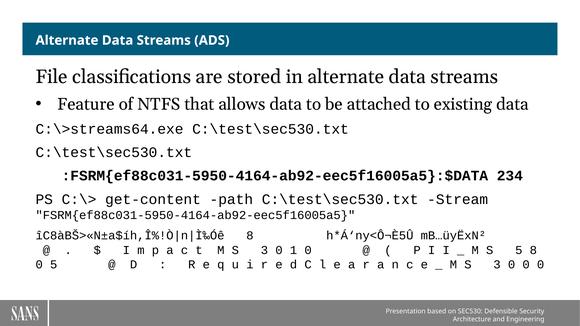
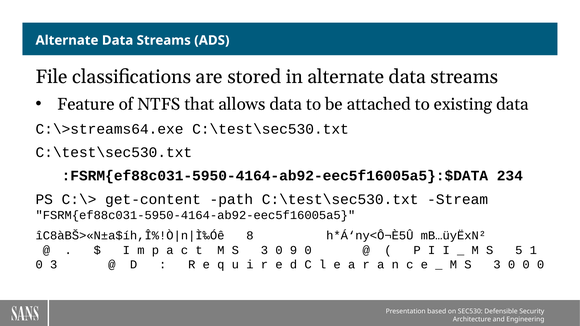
1: 1 -> 9 (293, 250)
5 8: 8 -> 1 (533, 250)
0 5: 5 -> 3 (54, 265)
